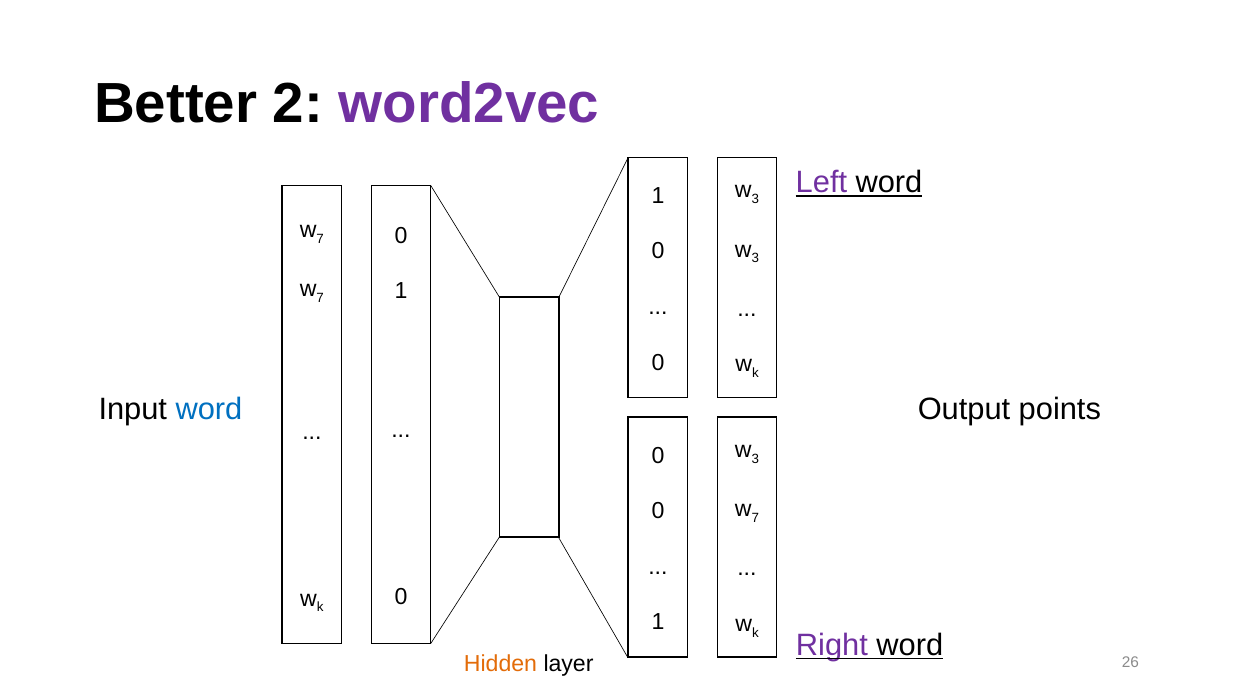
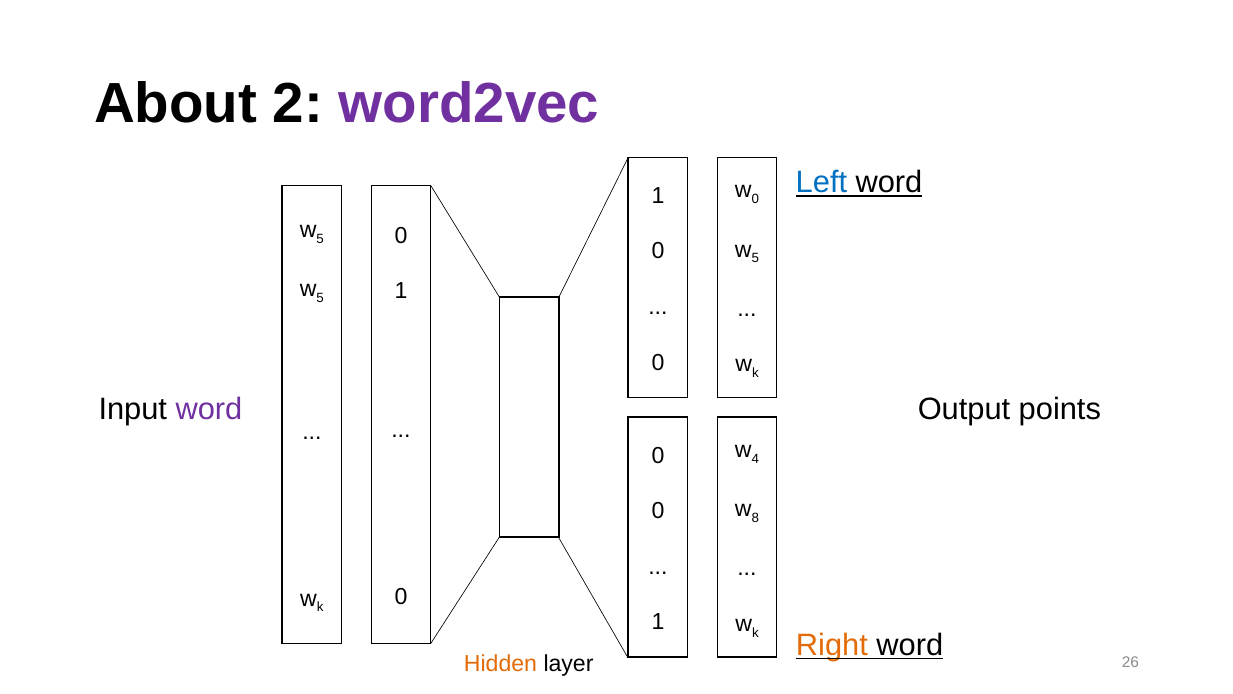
Better: Better -> About (176, 104)
Left colour: purple -> blue (821, 183)
3: 3 -> 0 (755, 199)
7: 7 -> 5 (320, 239)
3: 3 -> 5 (755, 258)
7: 7 -> 5 (320, 298)
word colour: blue -> purple (209, 409)
3: 3 -> 4 (755, 458)
7: 7 -> 8 (755, 518)
Right colour: purple -> orange (832, 644)
